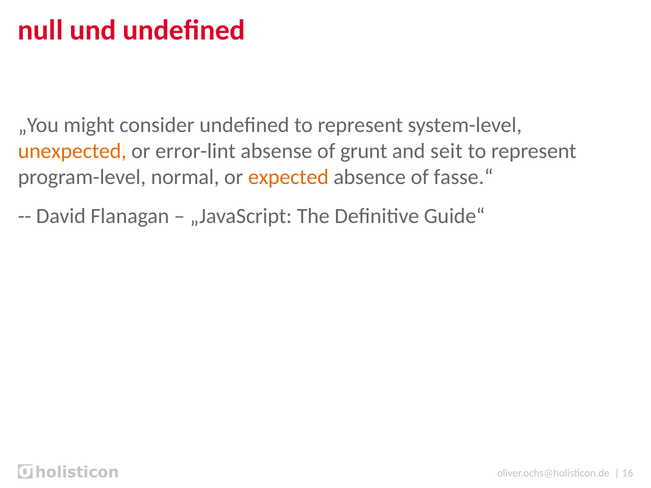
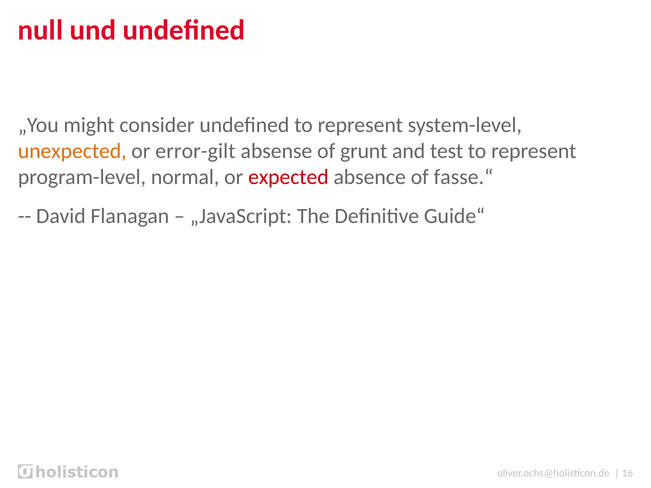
error-lint: error-lint -> error-gilt (195, 151)
seit: seit -> test (447, 151)
expected colour: orange -> red (288, 177)
